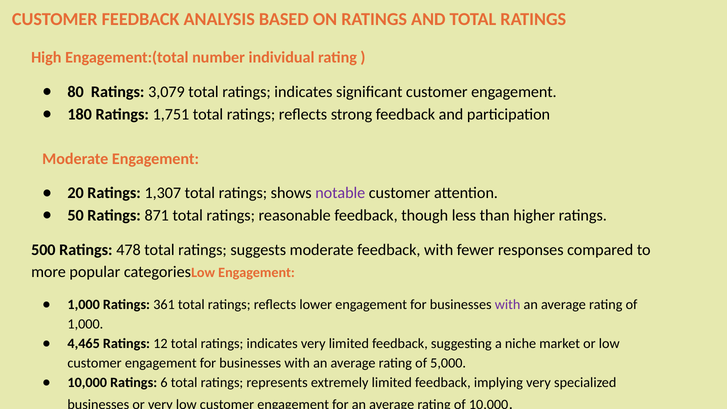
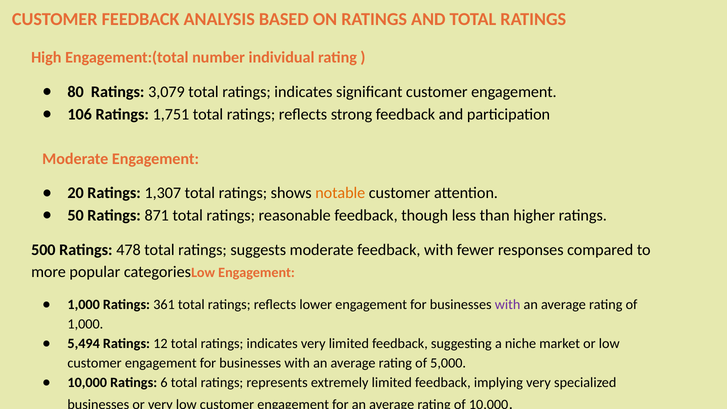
180: 180 -> 106 (80, 114)
notable colour: purple -> orange (340, 193)
4,465: 4,465 -> 5,494 (84, 344)
